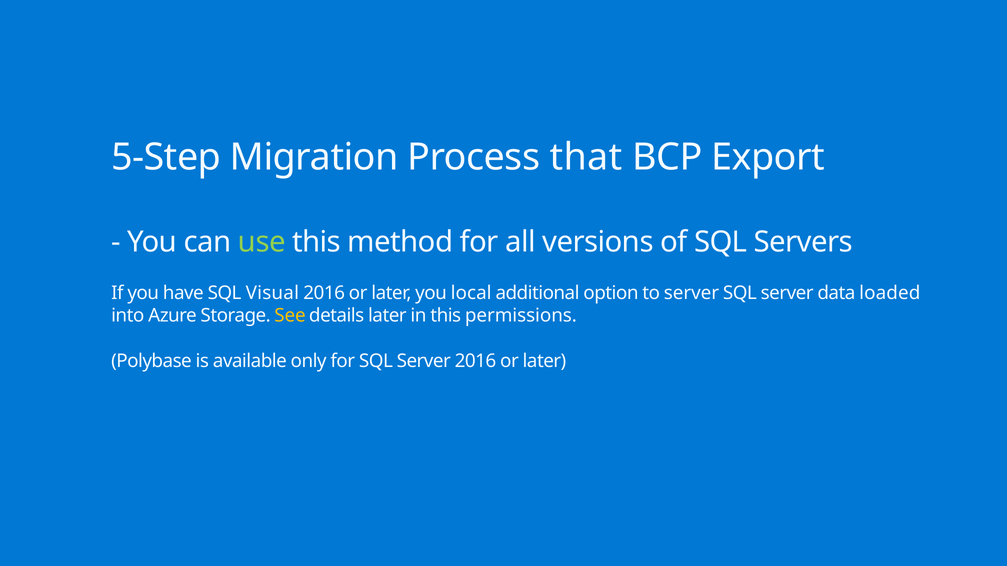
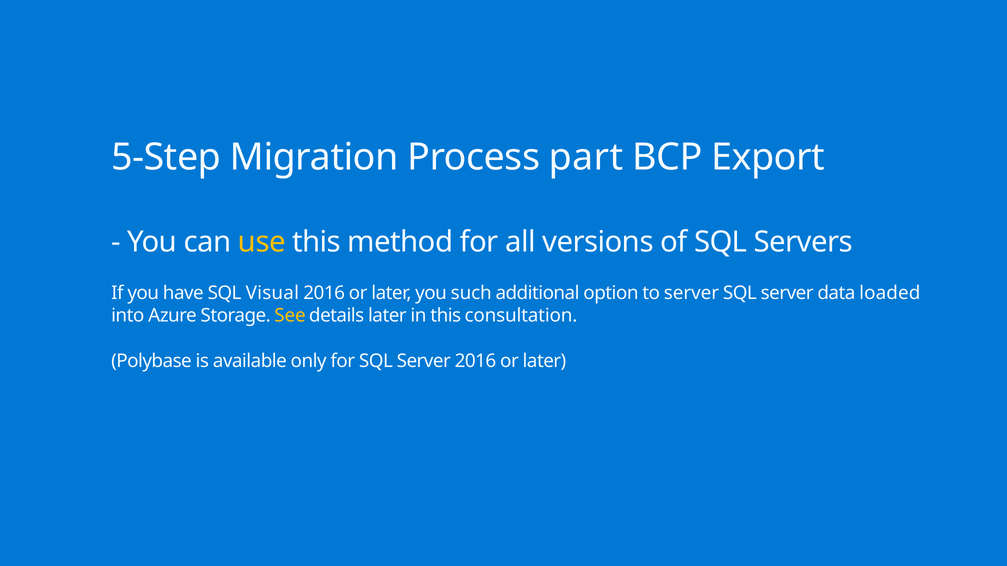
that: that -> part (586, 157)
use colour: light green -> yellow (262, 242)
local: local -> such (471, 293)
permissions: permissions -> consultation (521, 316)
